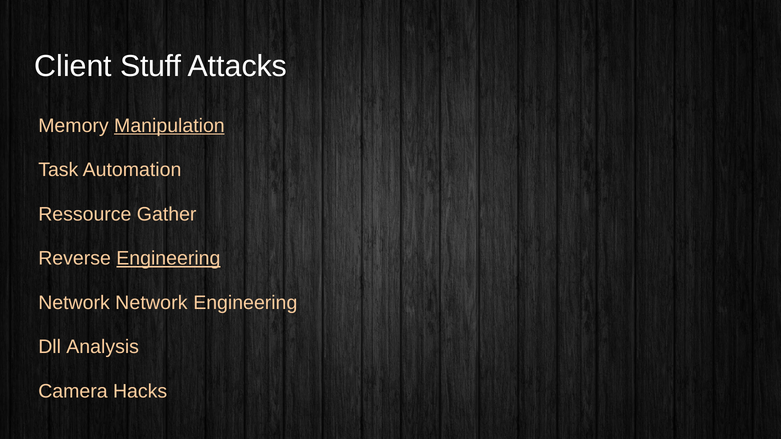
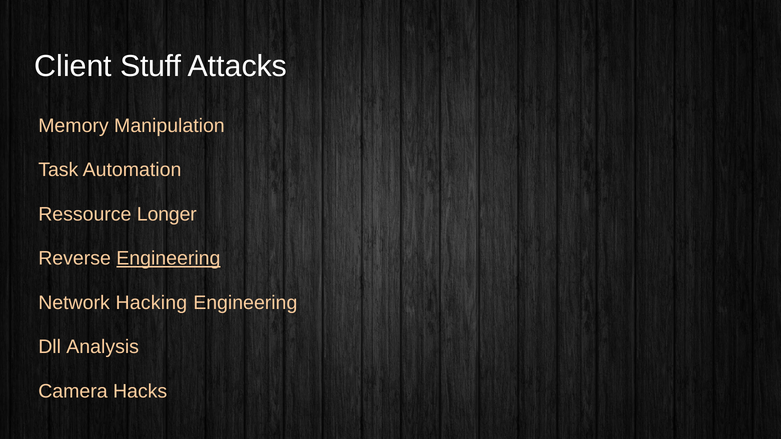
Manipulation underline: present -> none (169, 126)
Gather: Gather -> Longer (167, 214)
Network Network: Network -> Hacking (151, 303)
